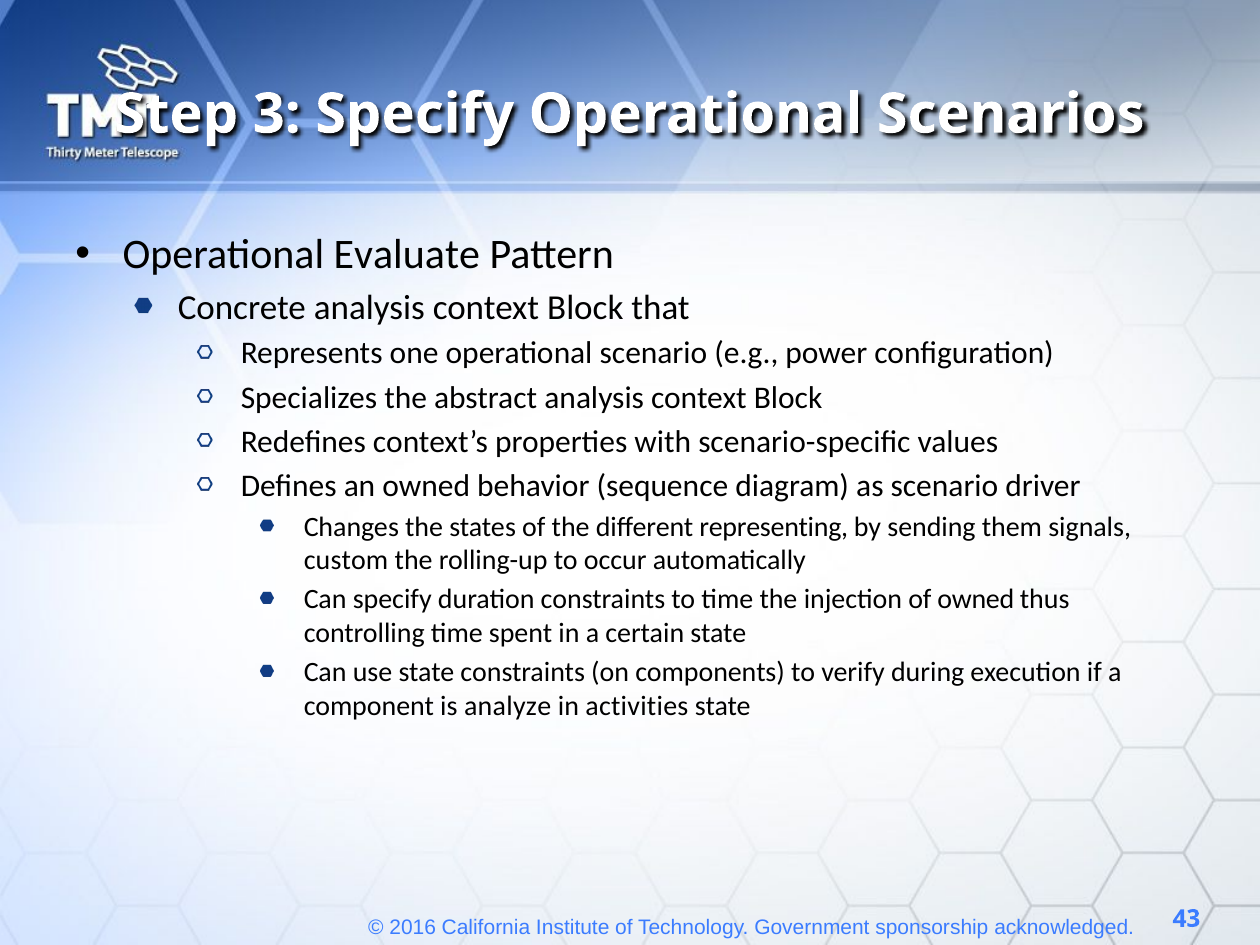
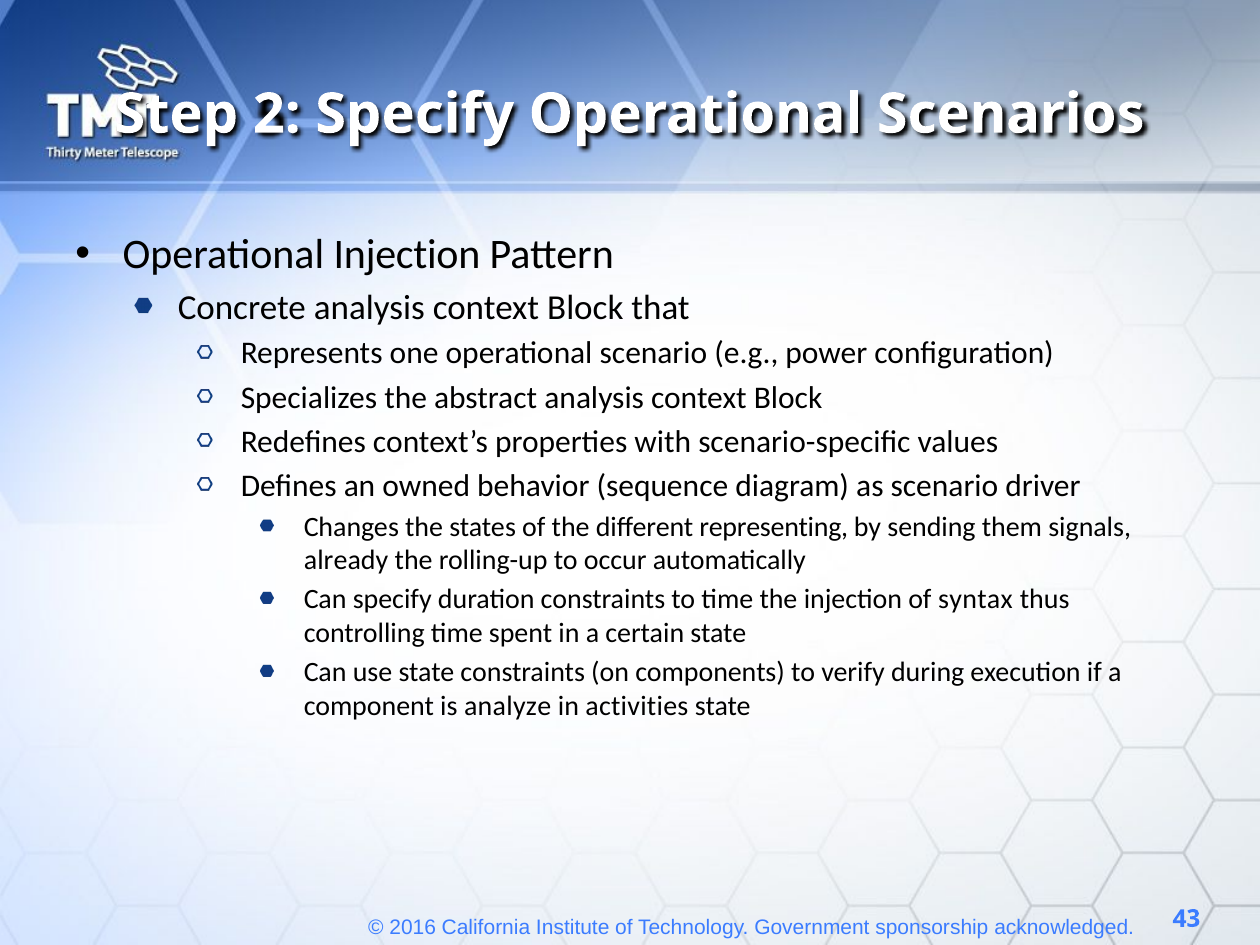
3: 3 -> 2 (277, 114)
Operational Evaluate: Evaluate -> Injection (407, 255)
custom: custom -> already (346, 560)
of owned: owned -> syntax (976, 600)
